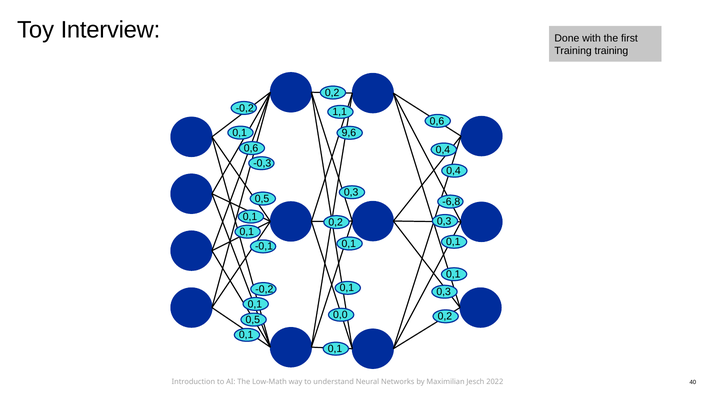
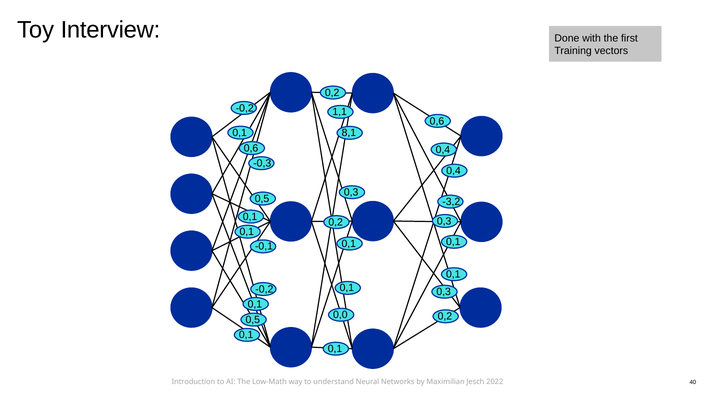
Training training: training -> vectors (611, 51)
9,6: 9,6 -> 8,1 (349, 133)
-6,8: -6,8 -> -3,2 (451, 202)
